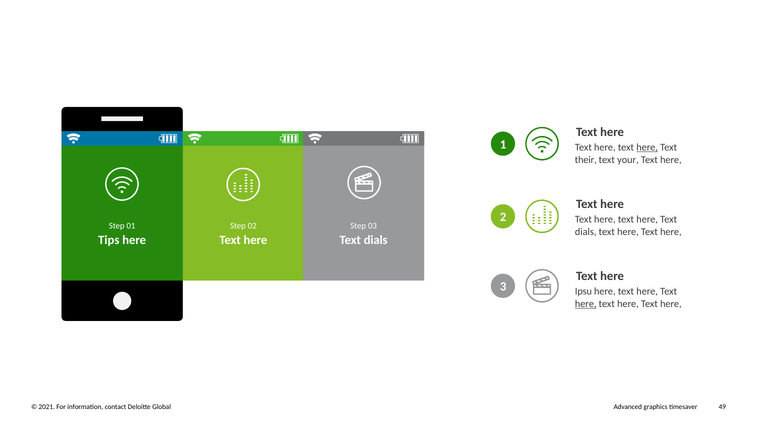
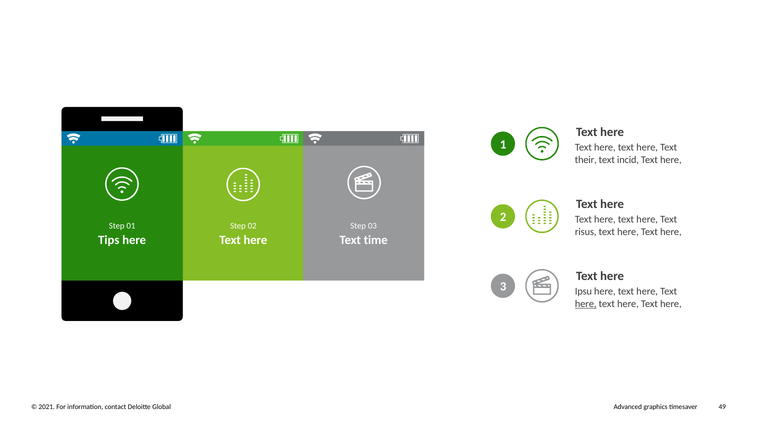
here underline: present -> none (647, 147)
your: your -> incid (628, 160)
dials: dials -> risus (586, 232)
dials: dials -> time (376, 240)
